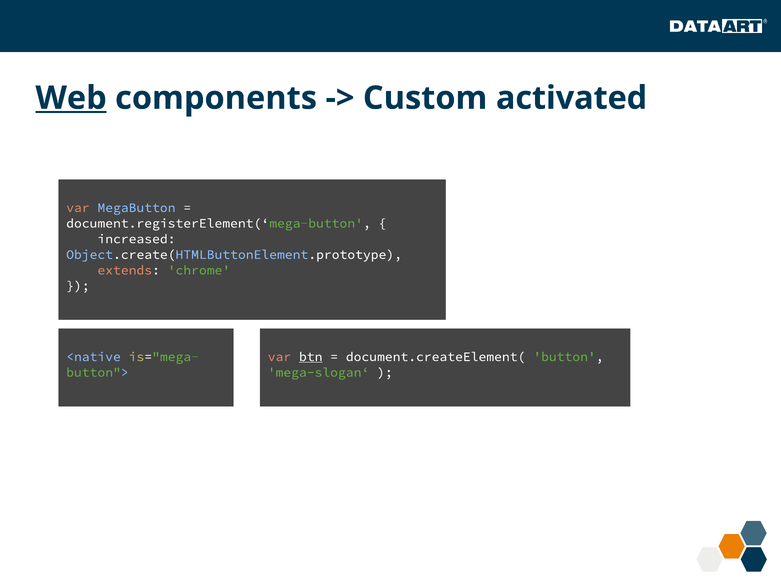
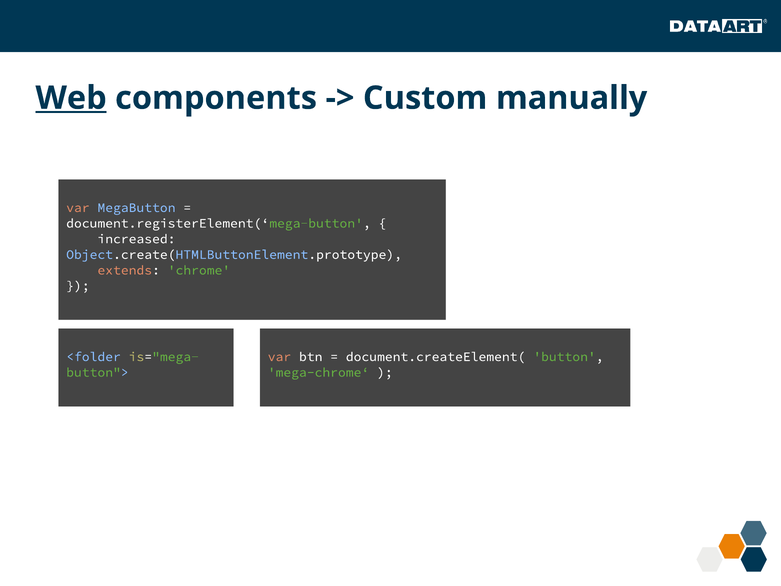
activated: activated -> manually (572, 98)
<native: <native -> <folder (94, 357)
btn underline: present -> none (311, 357)
mega-slogan‘: mega-slogan‘ -> mega-chrome‘ (318, 372)
